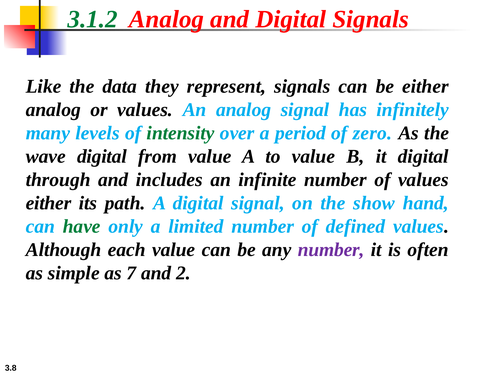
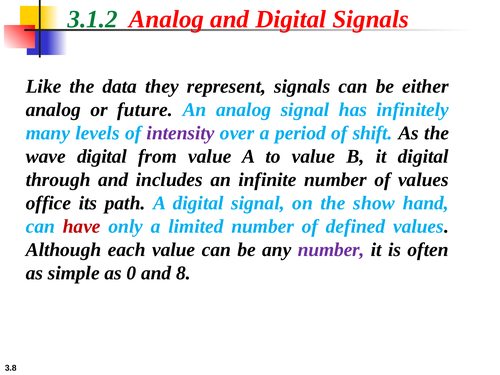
or values: values -> future (145, 110)
intensity colour: green -> purple (181, 133)
zero: zero -> shift (373, 133)
either: either -> office (48, 203)
have colour: green -> red (82, 226)
7: 7 -> 0 (131, 273)
2: 2 -> 8 (183, 273)
